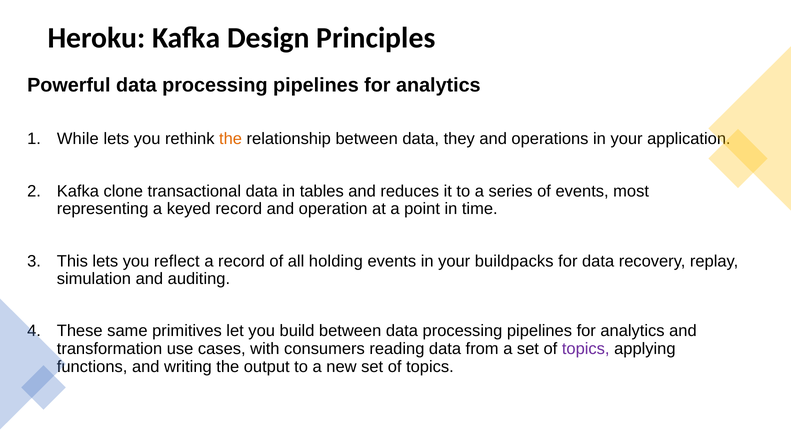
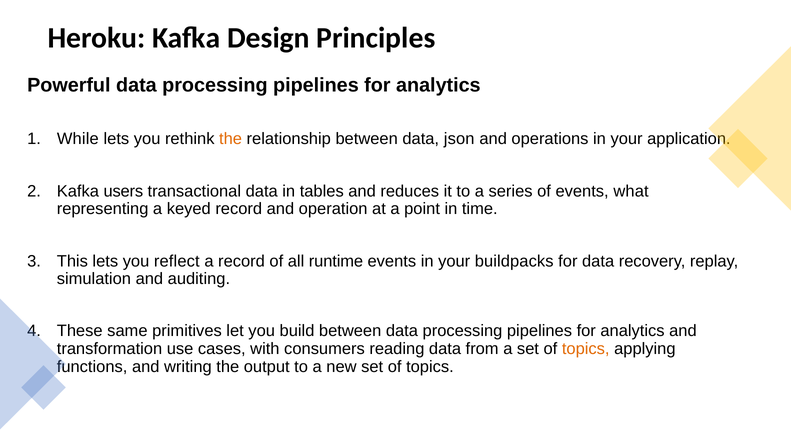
they: they -> json (459, 139)
clone: clone -> users (123, 191)
most: most -> what (631, 191)
holding: holding -> runtime (336, 261)
topics colour: purple -> orange (586, 349)
